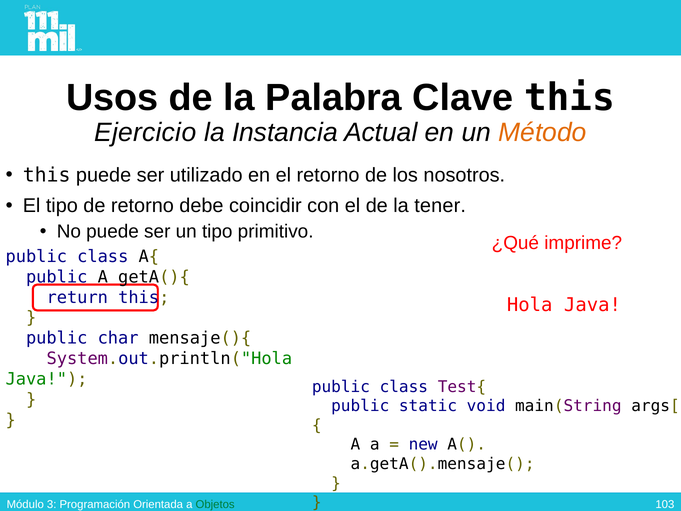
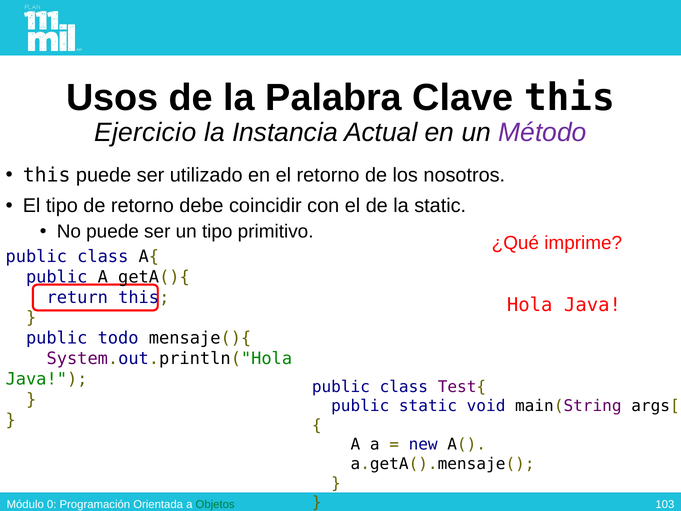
Método colour: orange -> purple (542, 133)
la tener: tener -> static (440, 206)
char: char -> todo (118, 338)
3: 3 -> 0 (52, 504)
